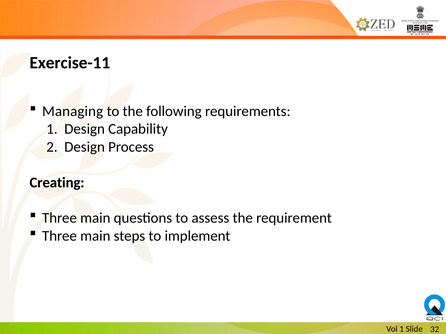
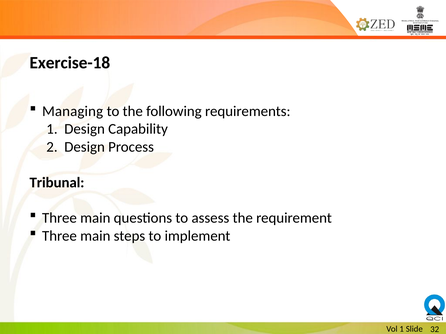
Exercise-11: Exercise-11 -> Exercise-18 (70, 63)
Creating: Creating -> Tribunal (57, 183)
